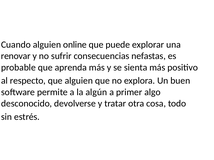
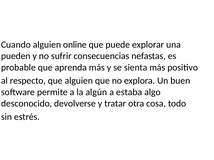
renovar: renovar -> pueden (16, 56)
primer: primer -> estaba (129, 92)
